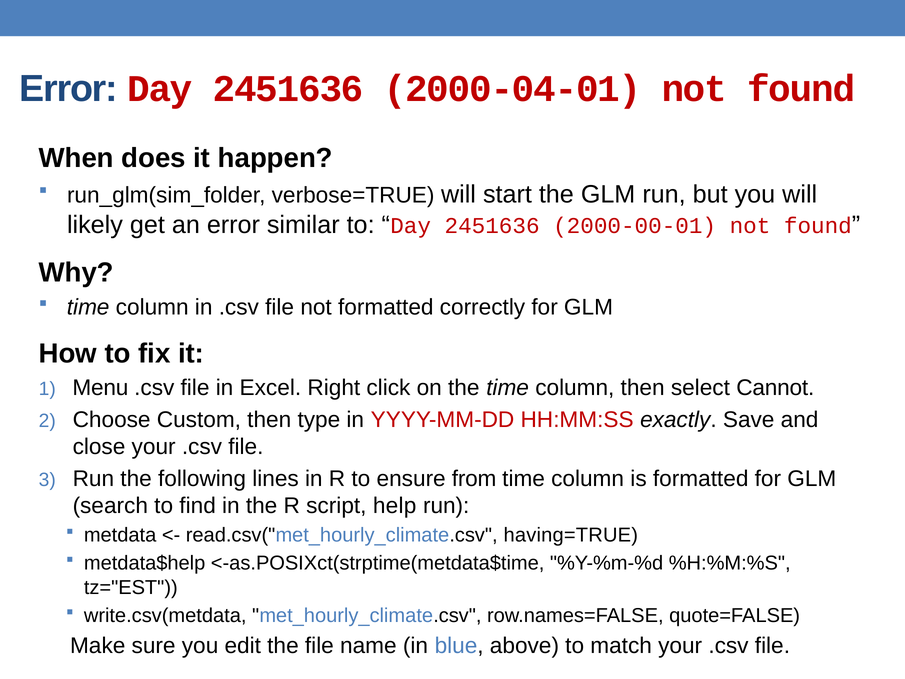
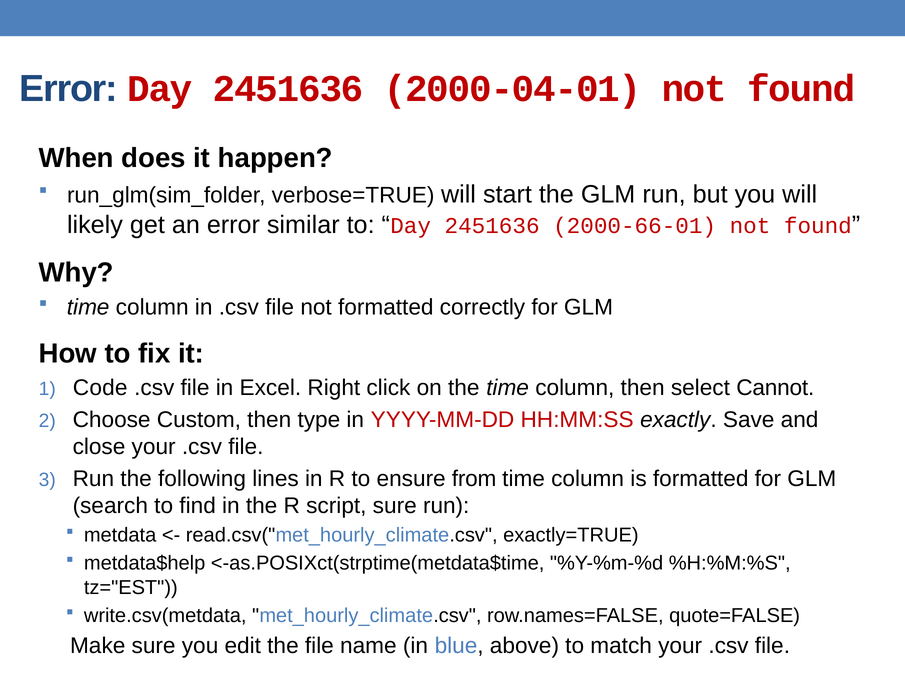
2000-00-01: 2000-00-01 -> 2000-66-01 (635, 226)
Menu: Menu -> Code (100, 388)
script help: help -> sure (395, 506)
having=TRUE: having=TRUE -> exactly=TRUE (571, 535)
